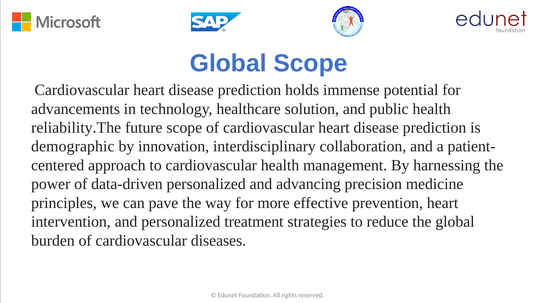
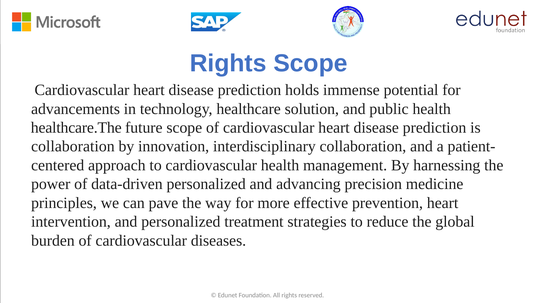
Global: Global -> Rights (228, 63)
reliability.The: reliability.The -> healthcare.The (76, 128)
demographic: demographic -> collaboration (73, 147)
